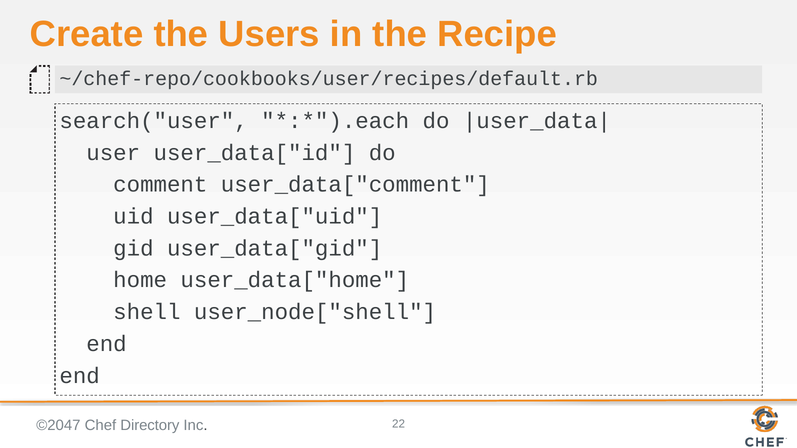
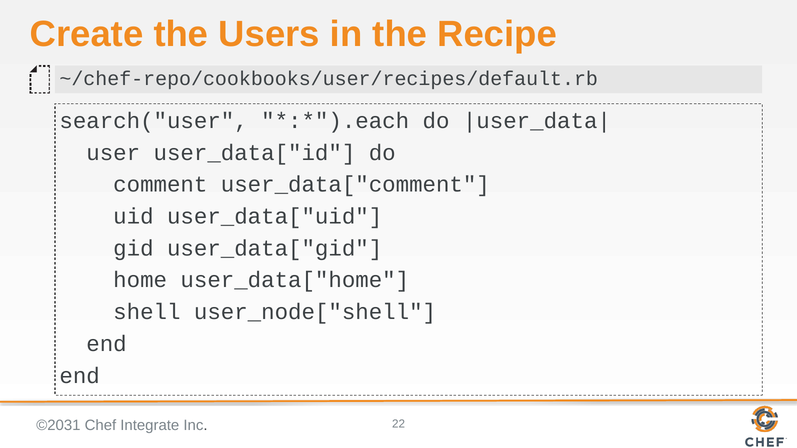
©2047: ©2047 -> ©2031 (58, 426)
Directory: Directory -> Integrate (150, 426)
